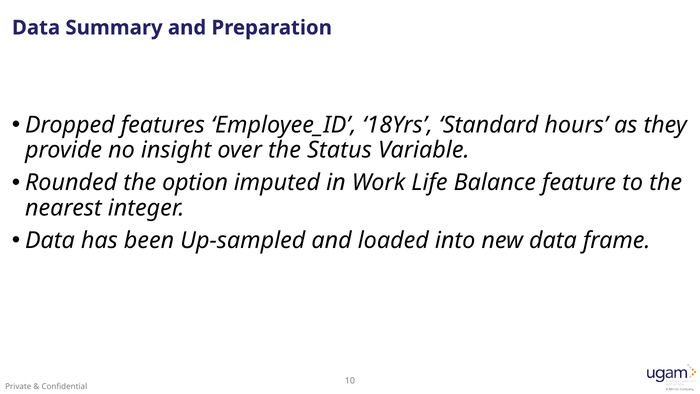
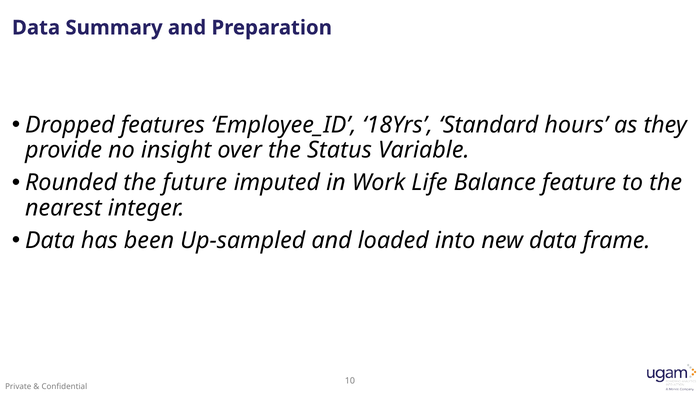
option: option -> future (195, 183)
